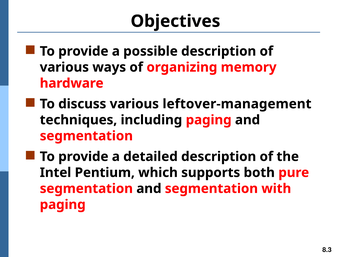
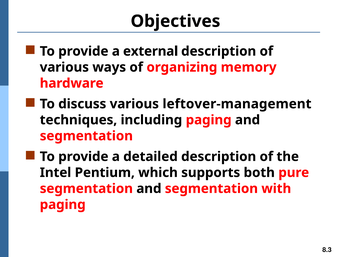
possible: possible -> external (151, 51)
